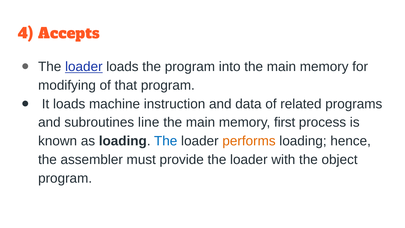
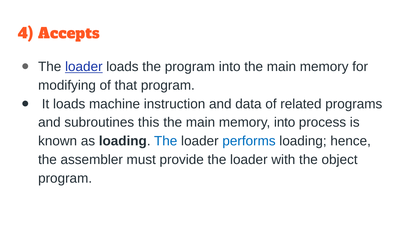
line: line -> this (149, 122)
memory first: first -> into (285, 122)
performs colour: orange -> blue (249, 141)
